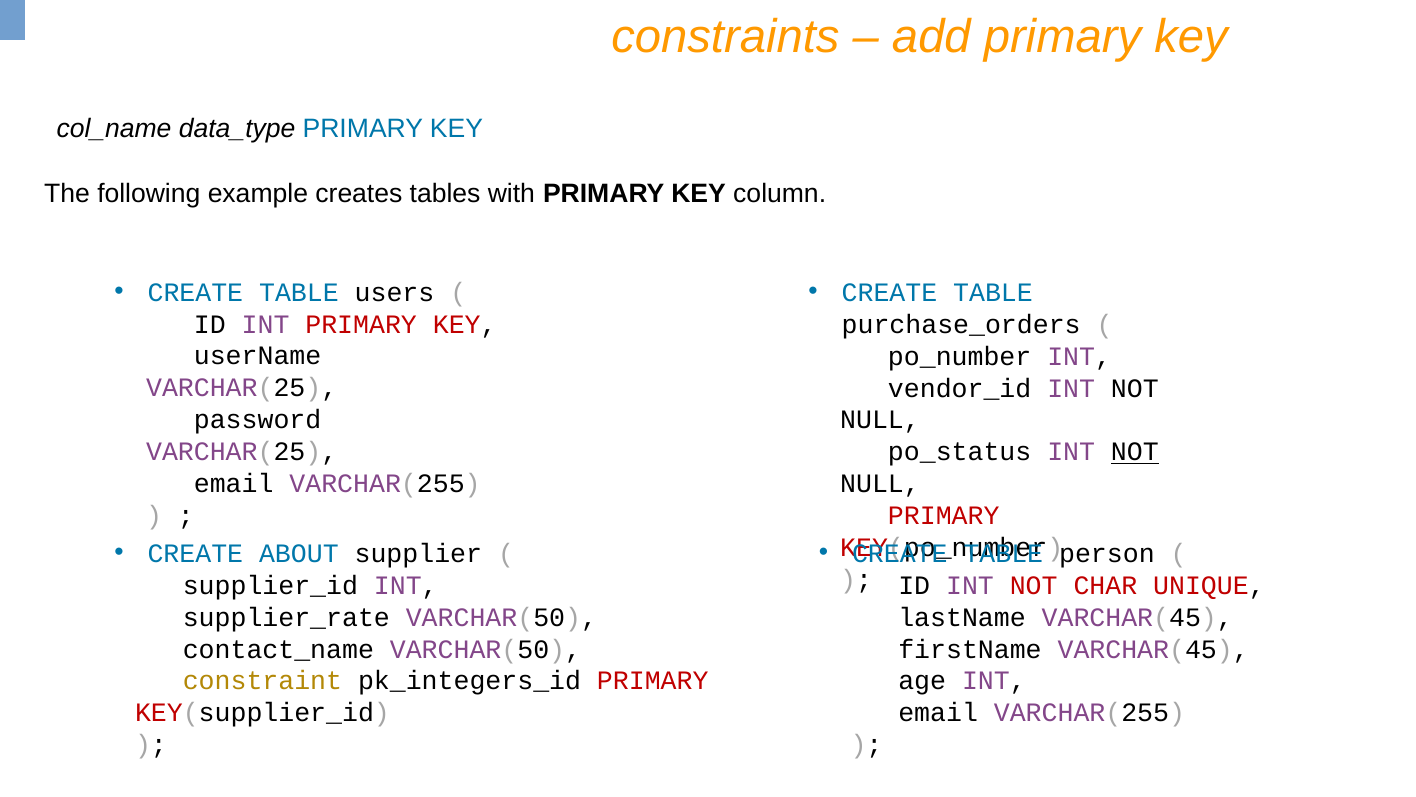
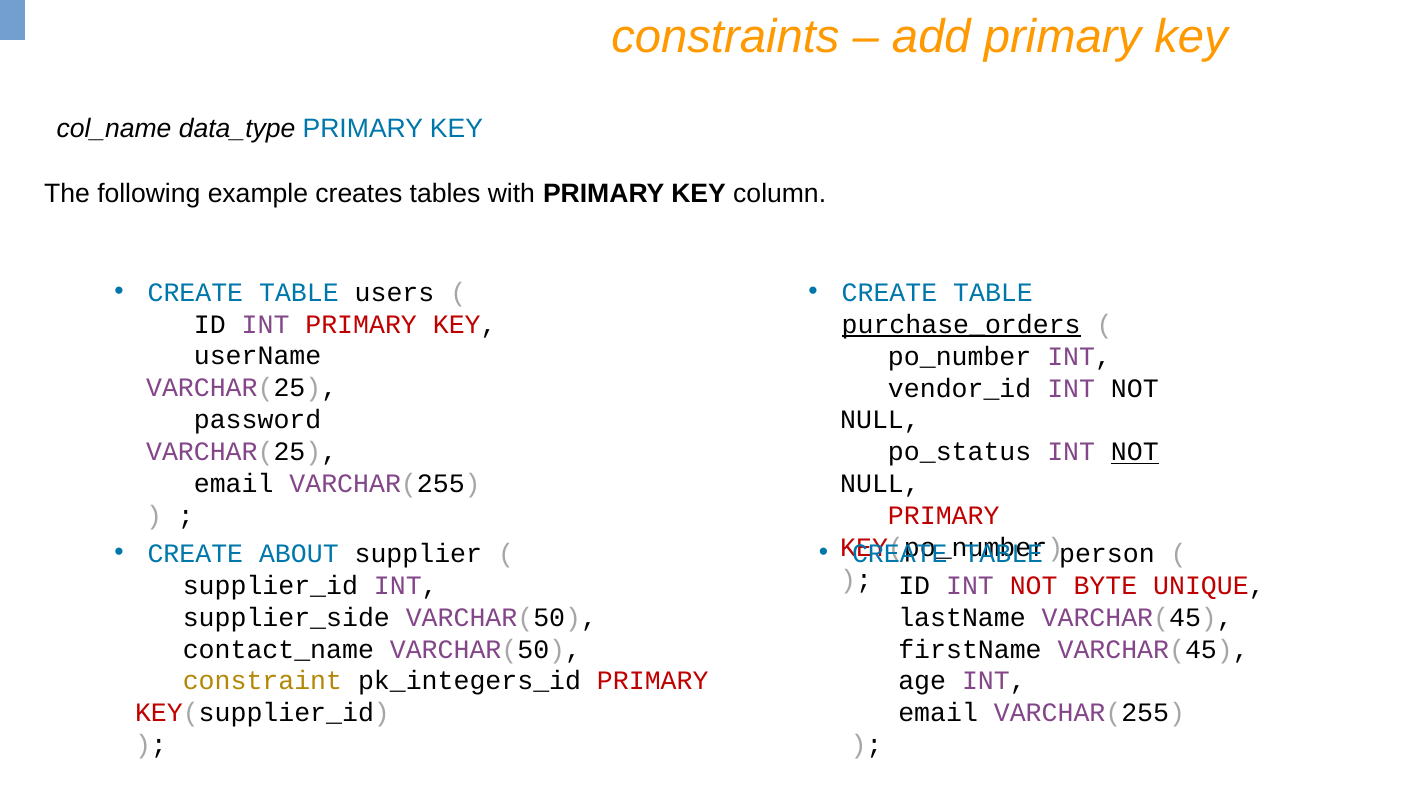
purchase_orders underline: none -> present (961, 324)
CHAR: CHAR -> BYTE (1105, 585)
supplier_rate: supplier_rate -> supplier_side (286, 617)
